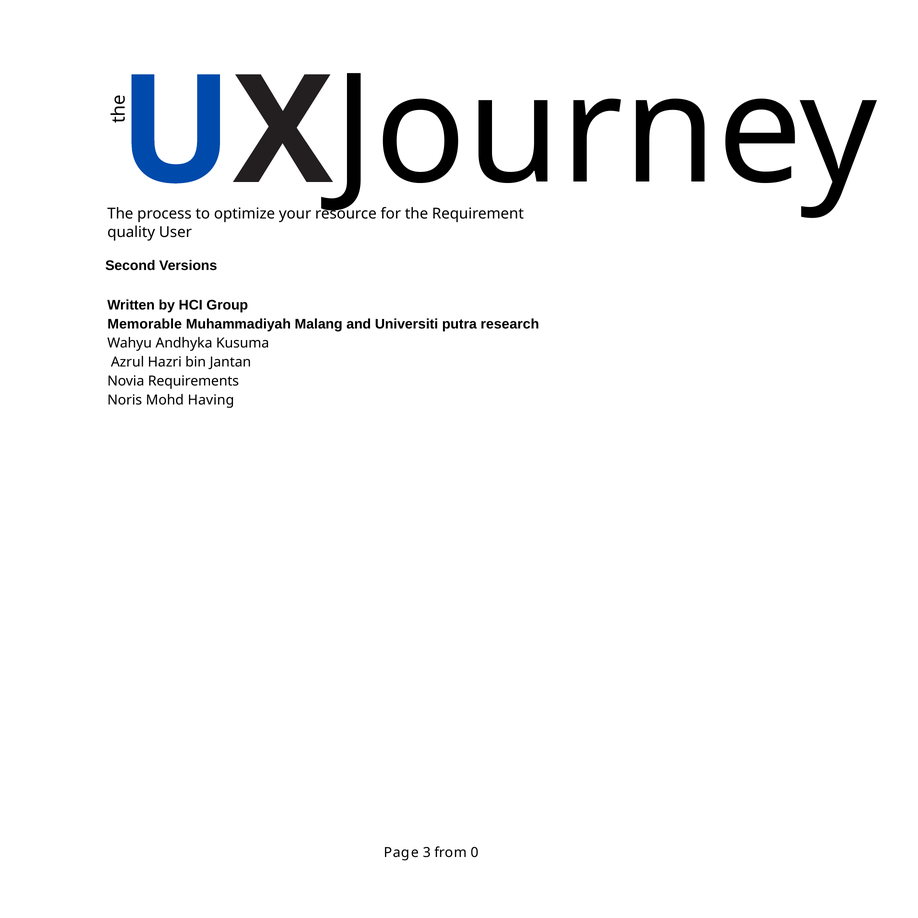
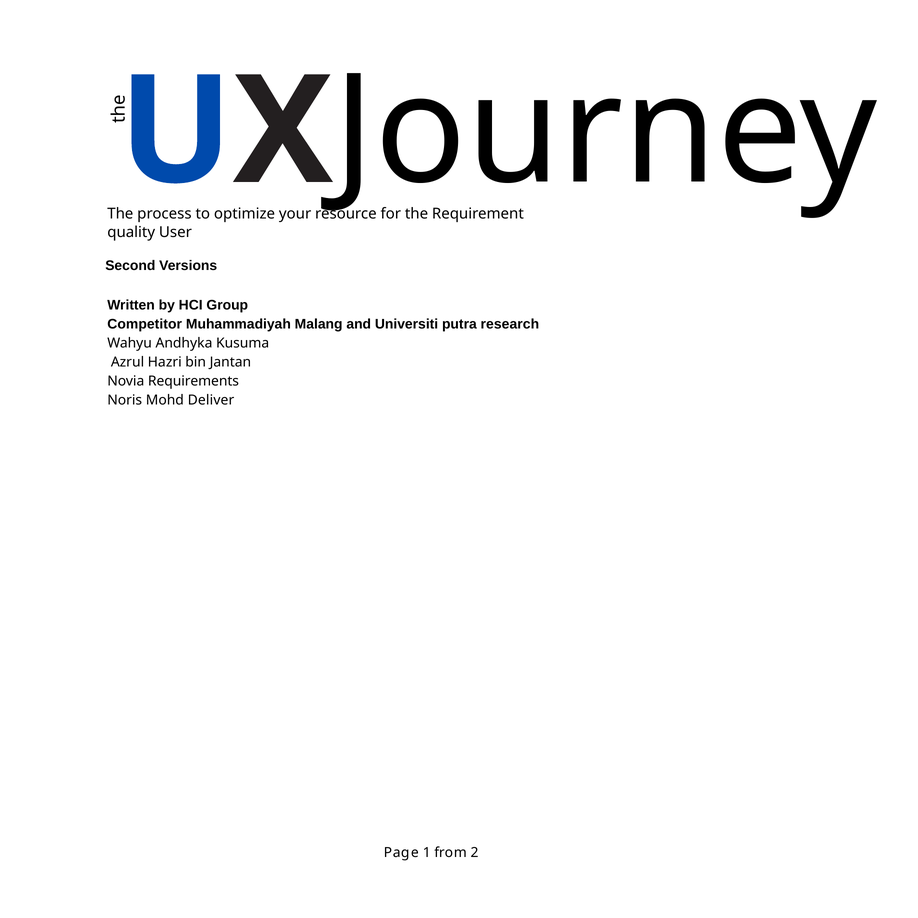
Memorable: Memorable -> Competitor (145, 324)
Having: Having -> Deliver (211, 400)
3: 3 -> 1 (427, 853)
0: 0 -> 2 (475, 853)
